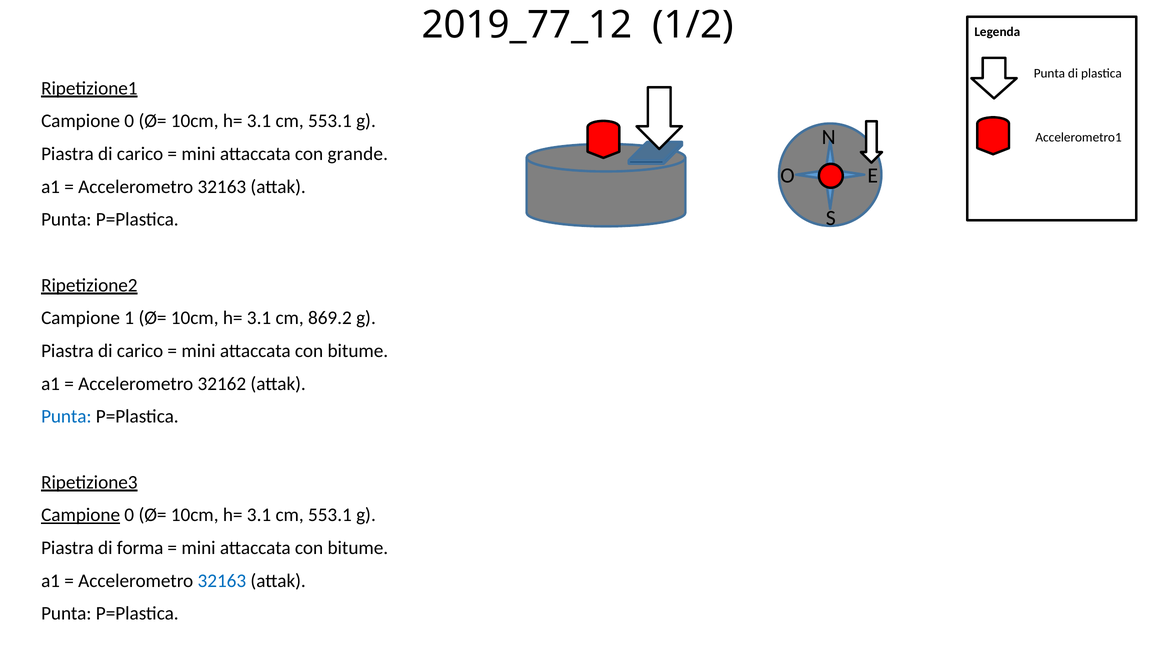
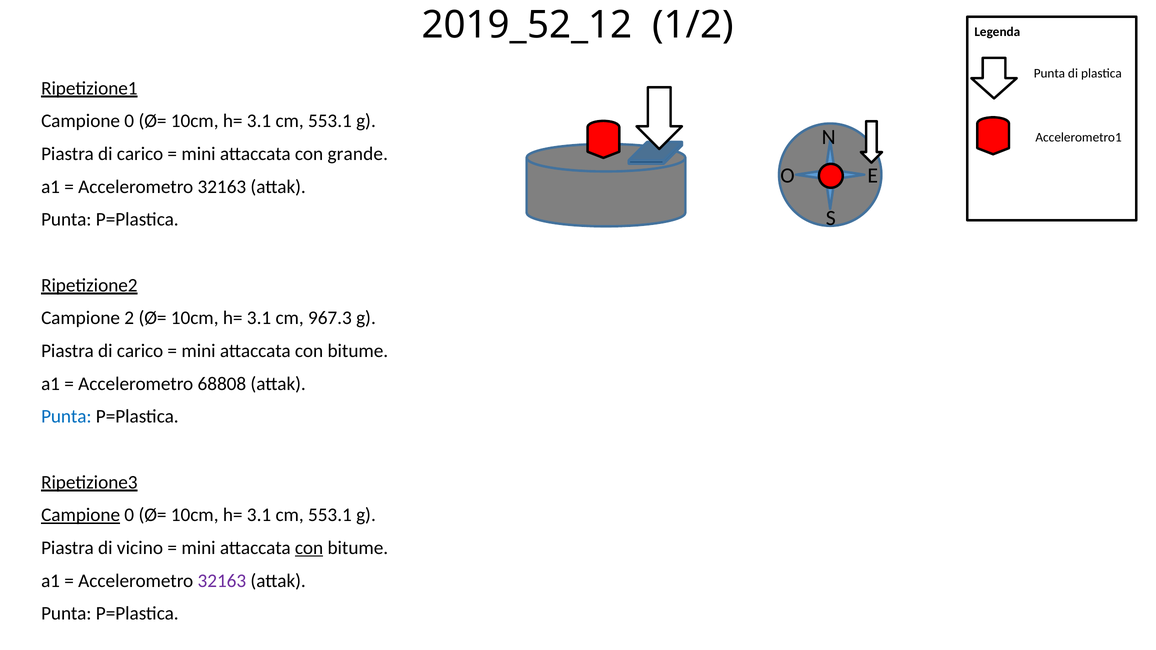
2019_77_12: 2019_77_12 -> 2019_52_12 (527, 25)
1: 1 -> 2 (129, 318)
869.2: 869.2 -> 967.3 (330, 318)
32162: 32162 -> 68808 (222, 384)
forma: forma -> vicino (140, 548)
con underline: none -> present (309, 548)
32163 colour: blue -> purple (222, 581)
